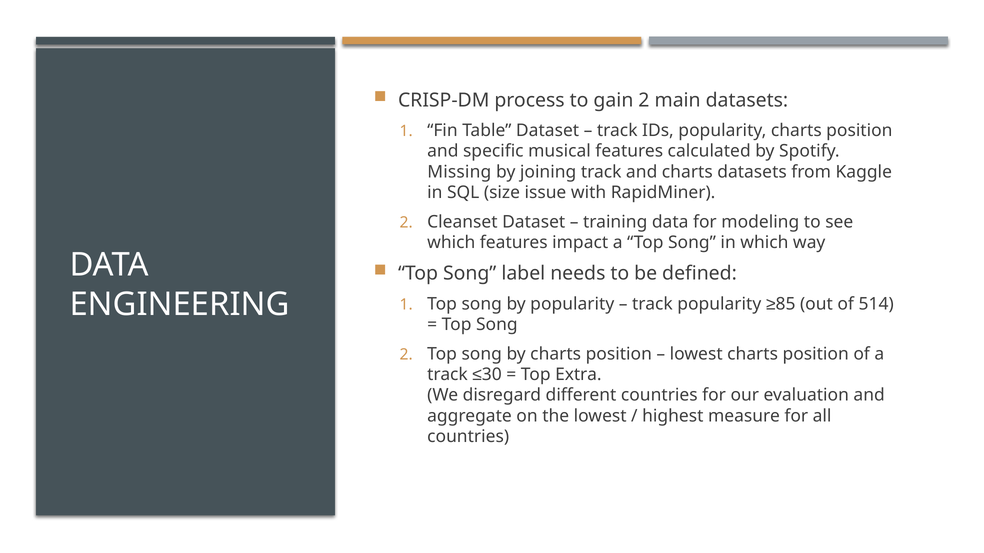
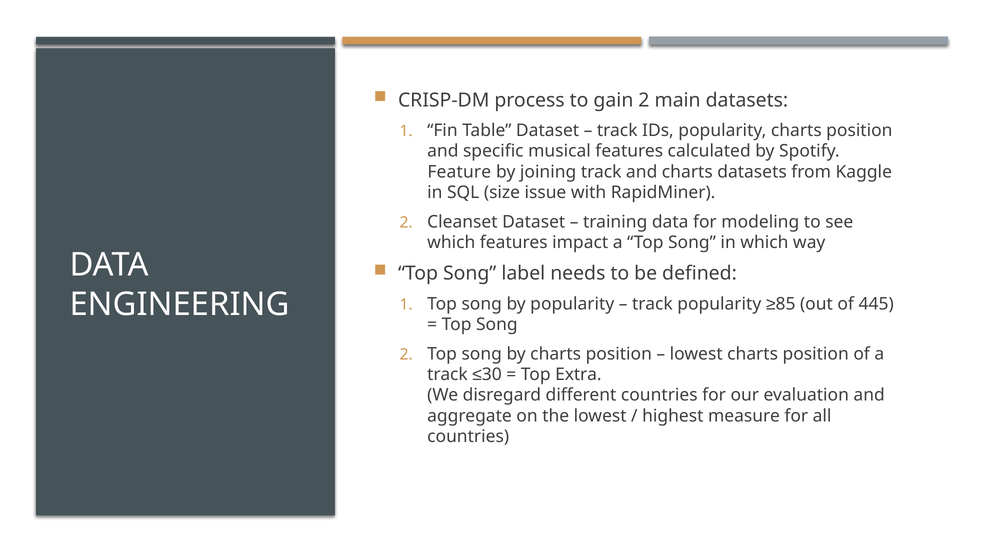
Missing: Missing -> Feature (459, 172)
514: 514 -> 445 (876, 304)
